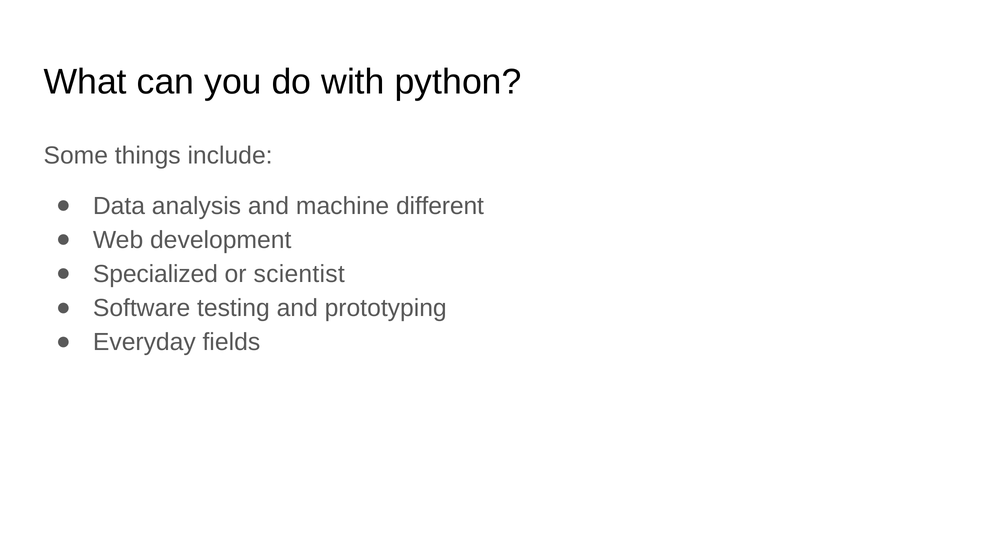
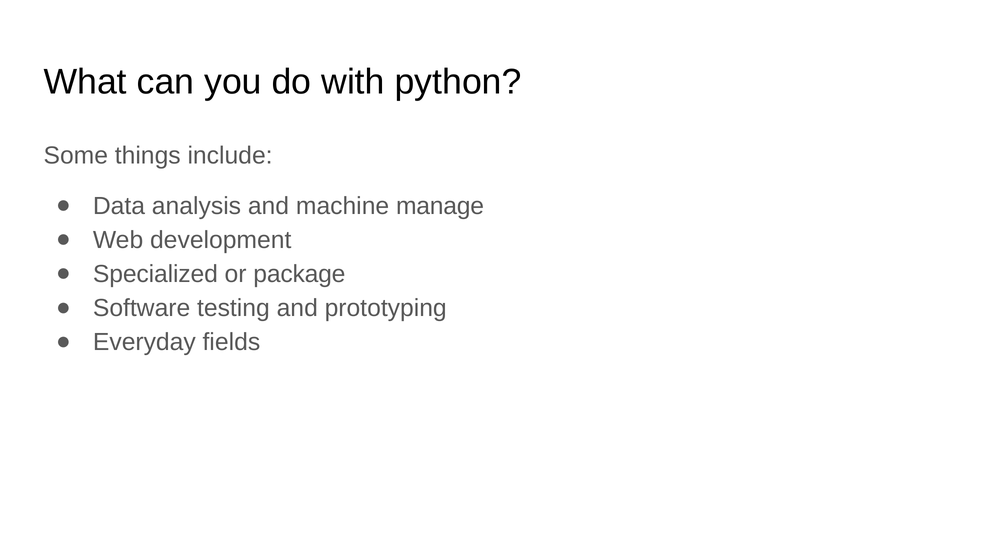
different: different -> manage (440, 206)
scientist: scientist -> package (299, 274)
